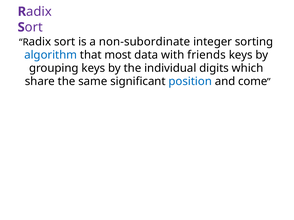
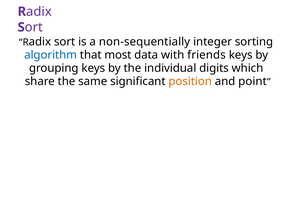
non-subordinate: non-subordinate -> non-sequentially (145, 42)
position colour: blue -> orange (190, 81)
come: come -> point (253, 81)
